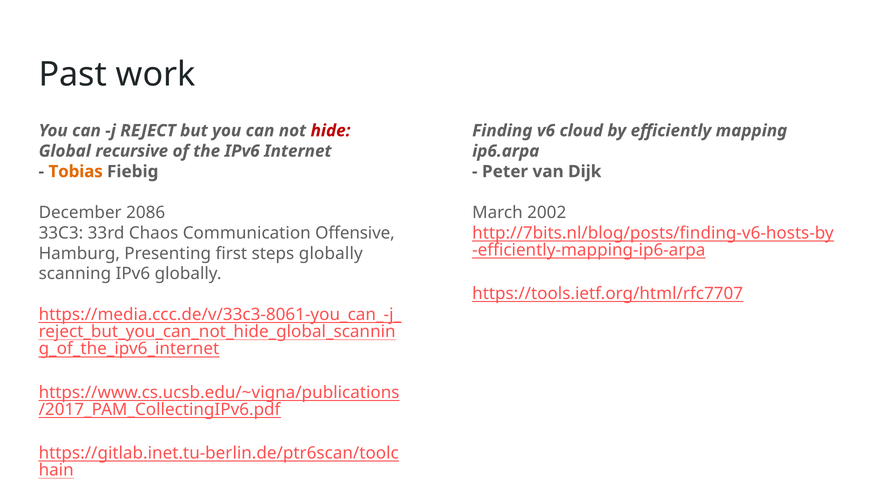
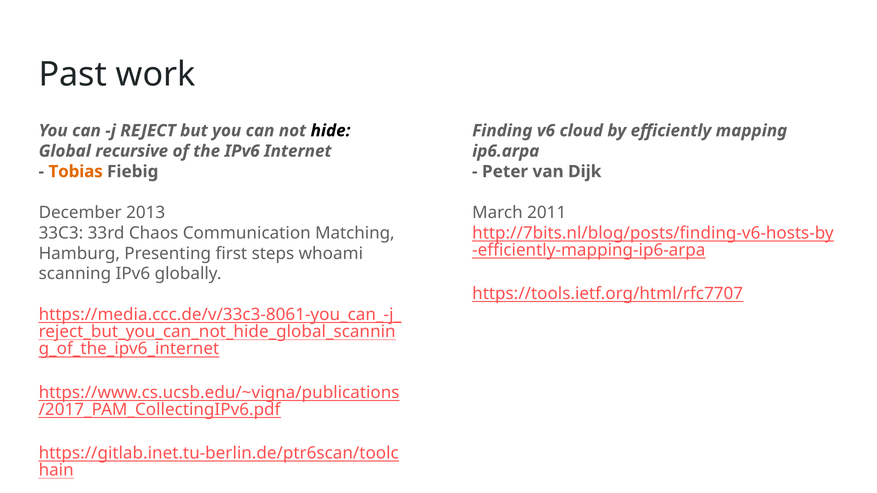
hide colour: red -> black (331, 131)
2086: 2086 -> 2013 (146, 213)
2002: 2002 -> 2011 (547, 213)
Offensive: Offensive -> Matching (355, 233)
steps globally: globally -> whoami (331, 254)
